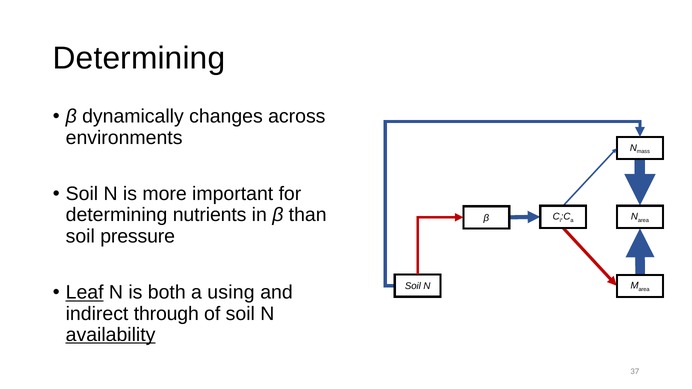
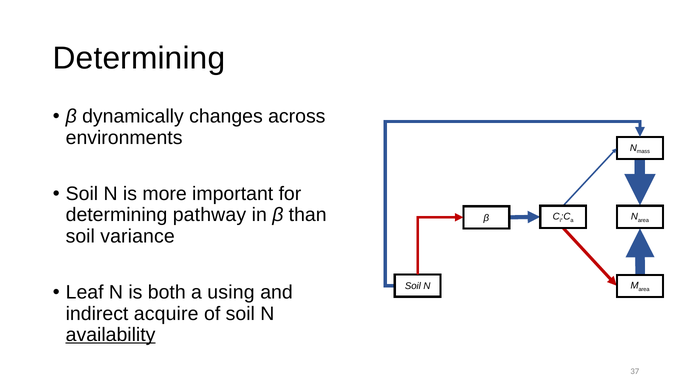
nutrients: nutrients -> pathway (209, 215)
pressure: pressure -> variance (138, 236)
Leaf underline: present -> none (85, 293)
through: through -> acquire (166, 314)
